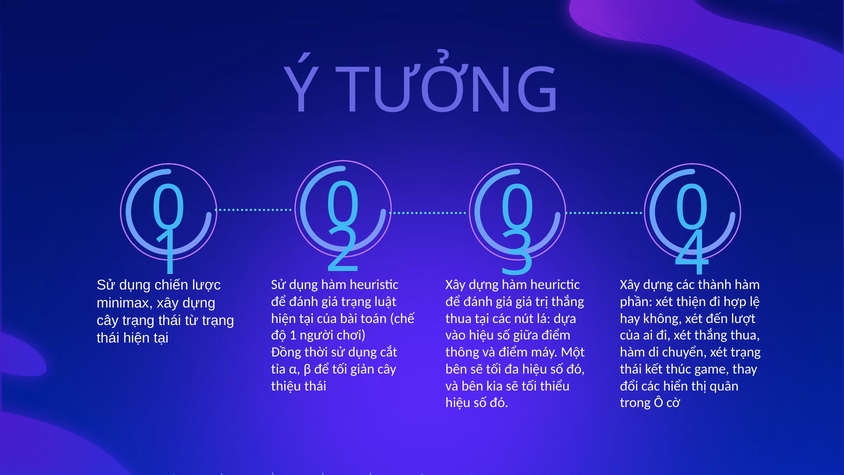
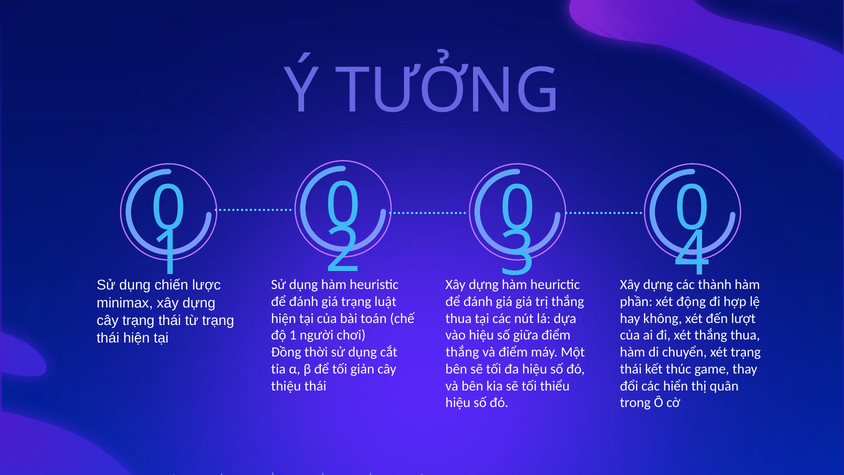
thiện: thiện -> động (691, 301)
thông: thông -> thắng (462, 352)
